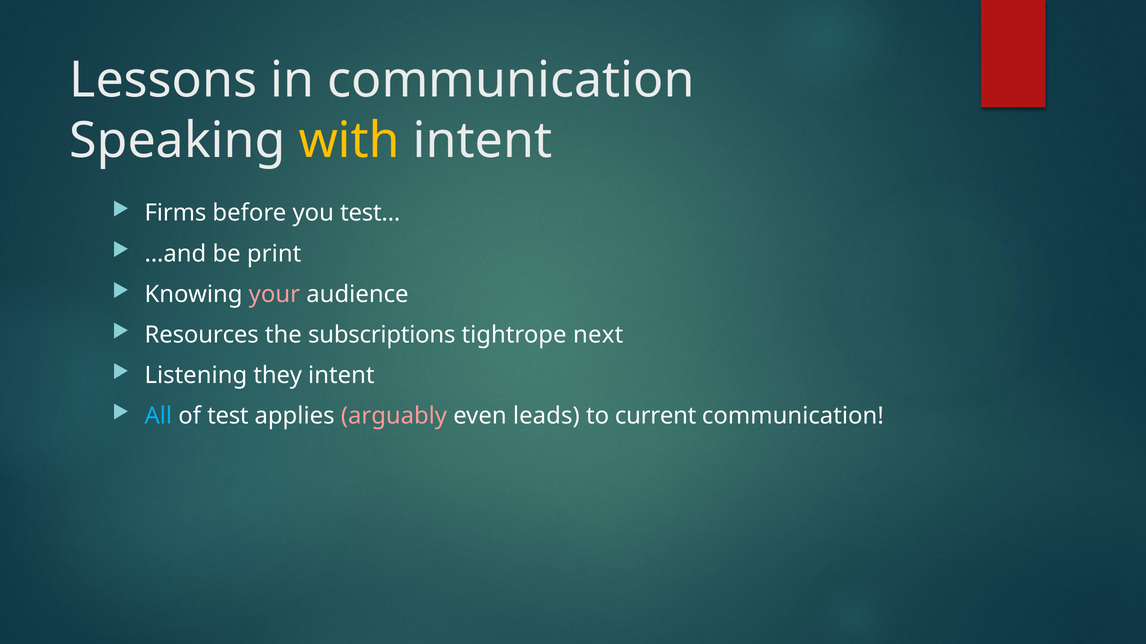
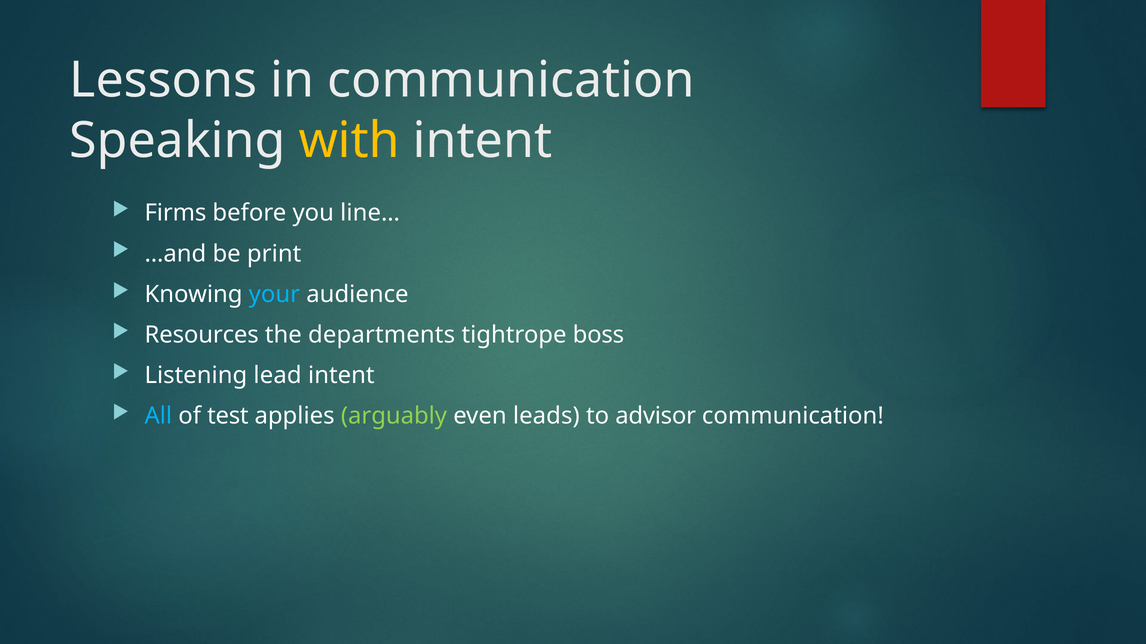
test…: test… -> line… (370, 213)
your colour: pink -> light blue (274, 294)
subscriptions: subscriptions -> departments (382, 335)
next: next -> boss (598, 335)
they: they -> lead (278, 376)
arguably colour: pink -> light green (394, 416)
current: current -> advisor (656, 416)
